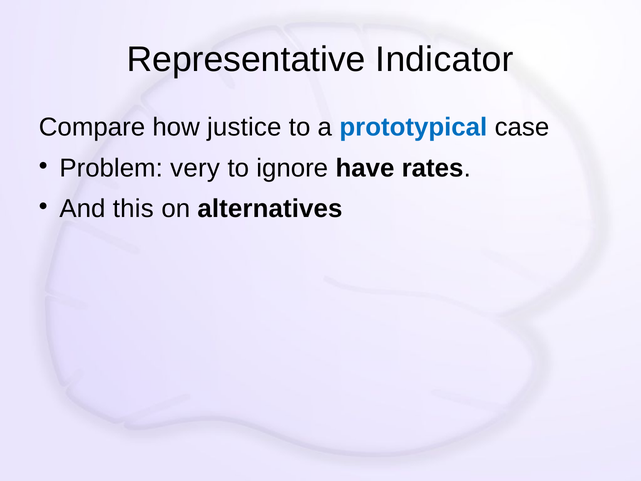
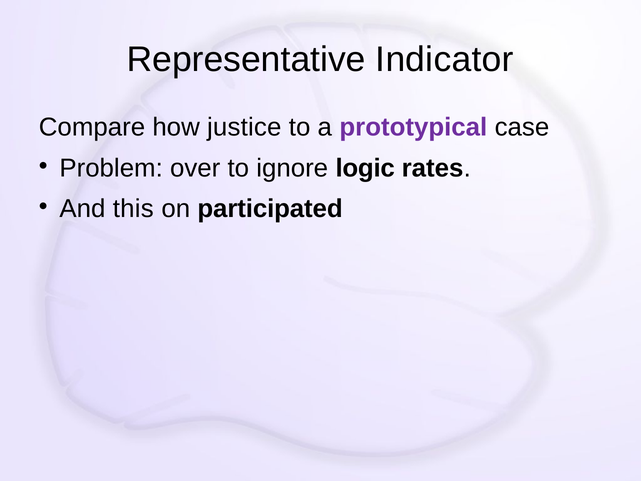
prototypical colour: blue -> purple (413, 127)
very: very -> over (195, 168)
have: have -> logic (365, 168)
alternatives: alternatives -> participated (270, 209)
